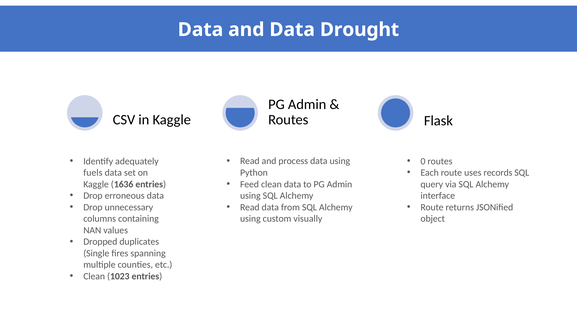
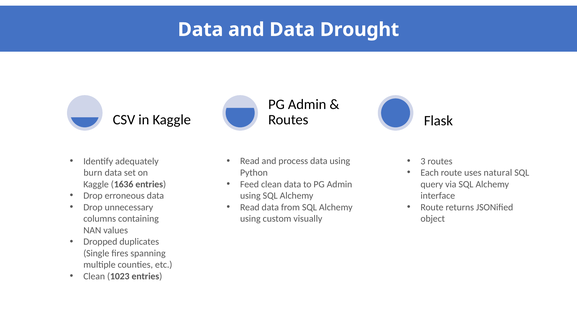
0: 0 -> 3 (423, 161)
records: records -> natural (498, 173)
fuels: fuels -> burn (93, 173)
